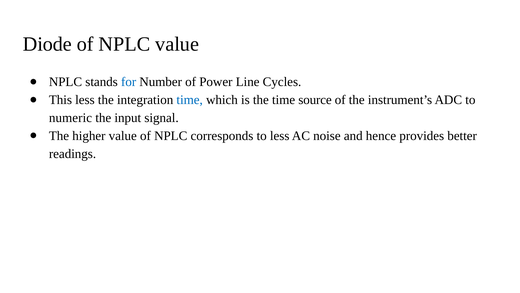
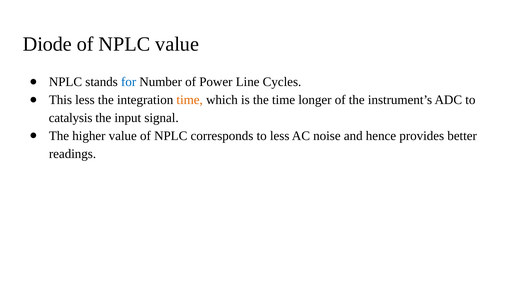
time colour: blue -> orange (190, 100)
source: source -> longer (315, 100)
numeric: numeric -> catalysis (71, 118)
